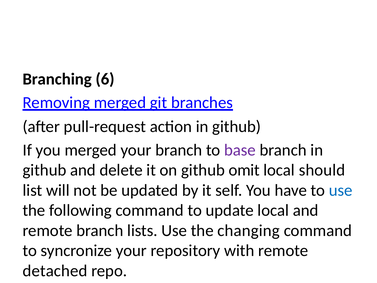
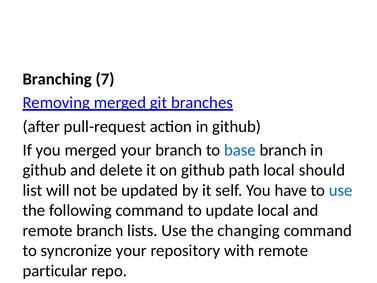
6: 6 -> 7 (105, 79)
base colour: purple -> blue (240, 150)
omit: omit -> path (244, 170)
detached: detached -> particular (55, 271)
